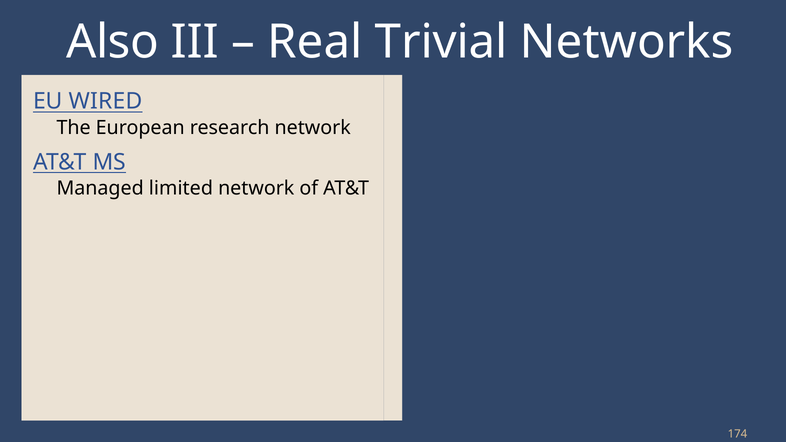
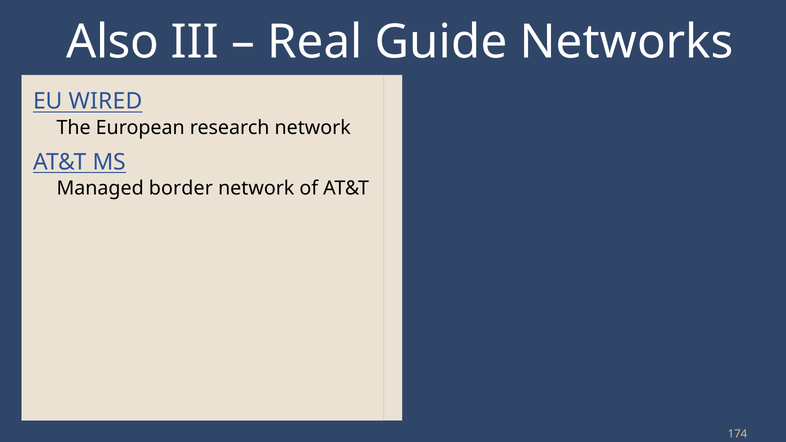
Trivial: Trivial -> Guide (441, 42)
limited: limited -> border (181, 188)
